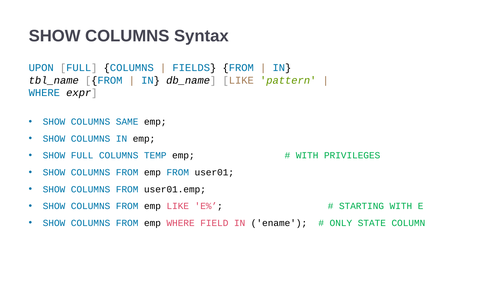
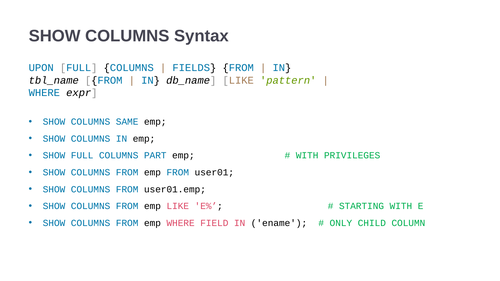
TEMP: TEMP -> PART (155, 156)
STATE: STATE -> CHILD (372, 223)
